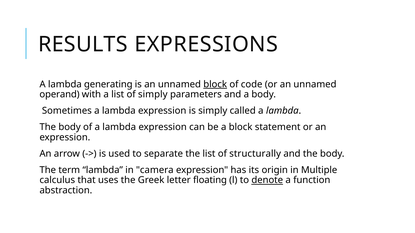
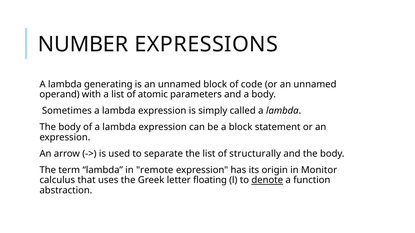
RESULTS: RESULTS -> NUMBER (83, 45)
block underline: present -> none (215, 84)
of simply: simply -> atomic (153, 95)
camera: camera -> remote (155, 170)
Multiple: Multiple -> Monitor (319, 170)
